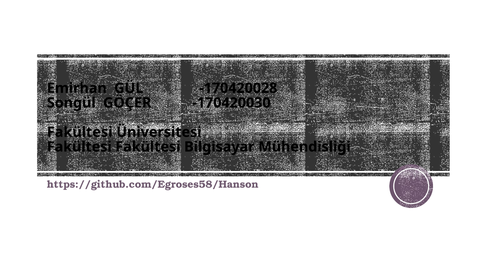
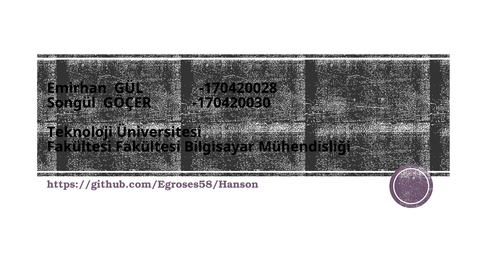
Fakültesi: Fakültesi -> Teknoloji (80, 132)
